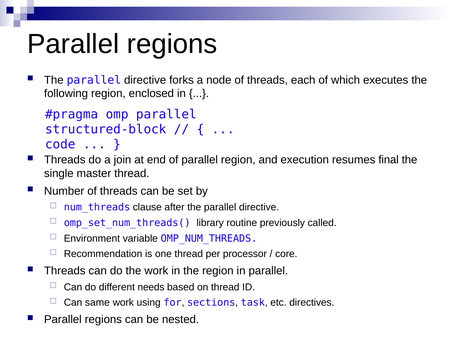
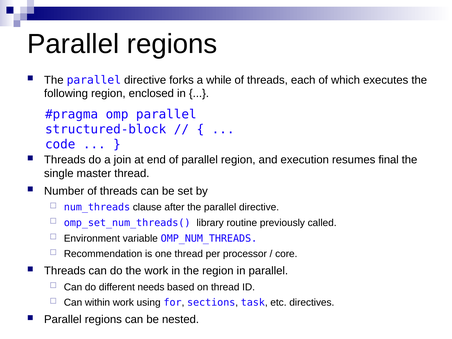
node: node -> while (219, 80)
same: same -> within (97, 303)
